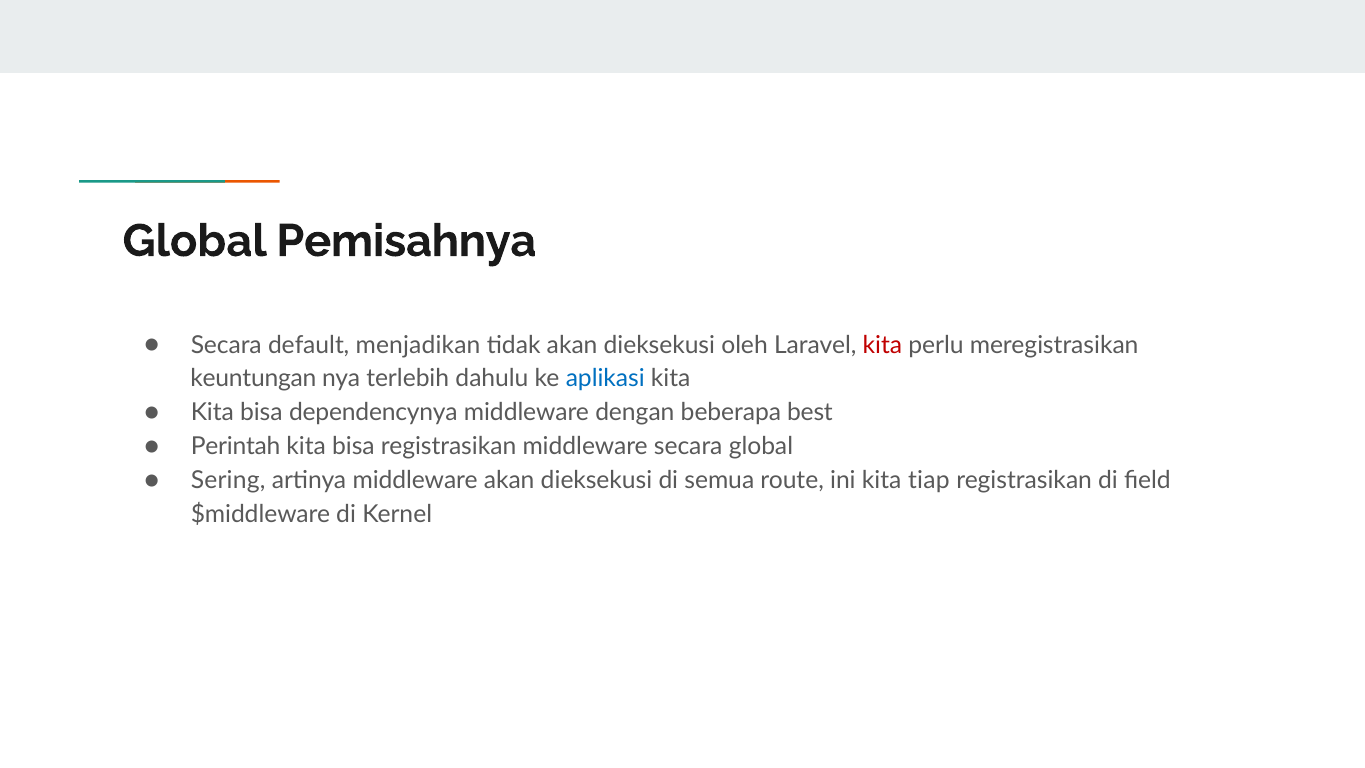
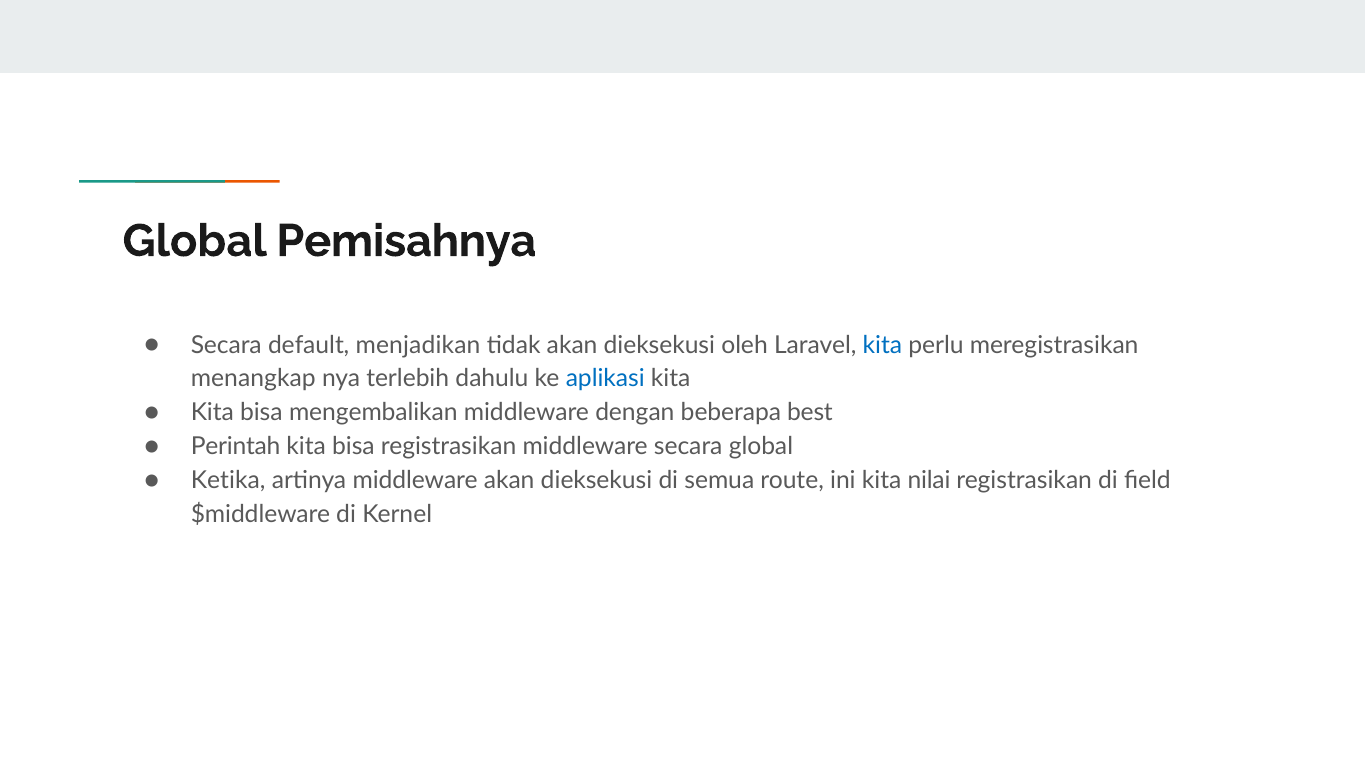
kita colour: red -> blue (882, 345)
keuntungan: keuntungan -> menangkap (253, 379)
dependencynya: dependencynya -> mengembalikan (373, 413)
Sering: Sering -> Ketika (228, 480)
tiap: tiap -> nilai (929, 480)
